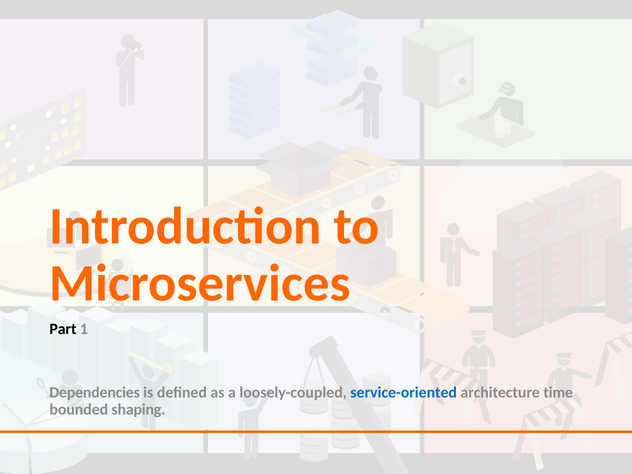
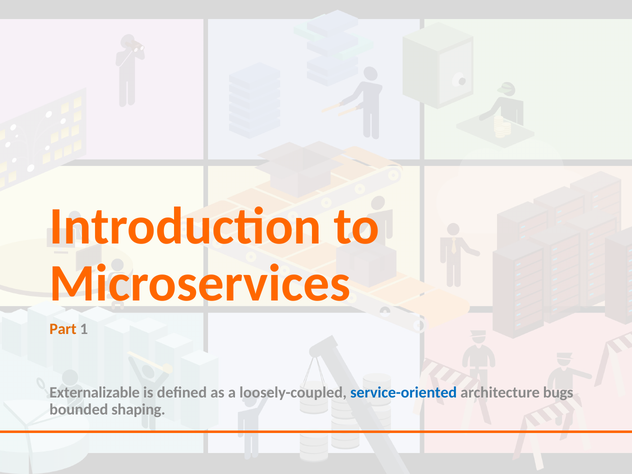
Part colour: black -> orange (63, 329)
Dependencies: Dependencies -> Externalizable (95, 393)
time: time -> bugs (558, 393)
